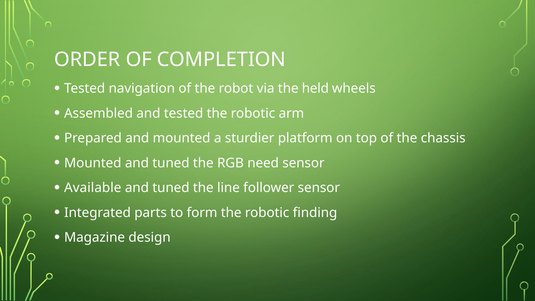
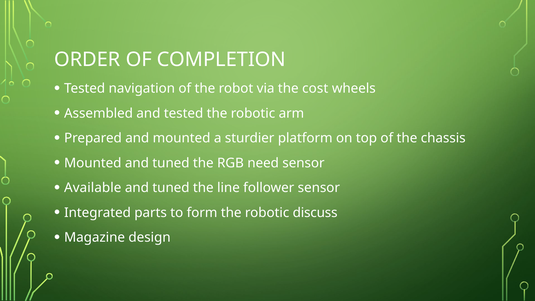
held: held -> cost (315, 88)
finding: finding -> discuss (315, 213)
